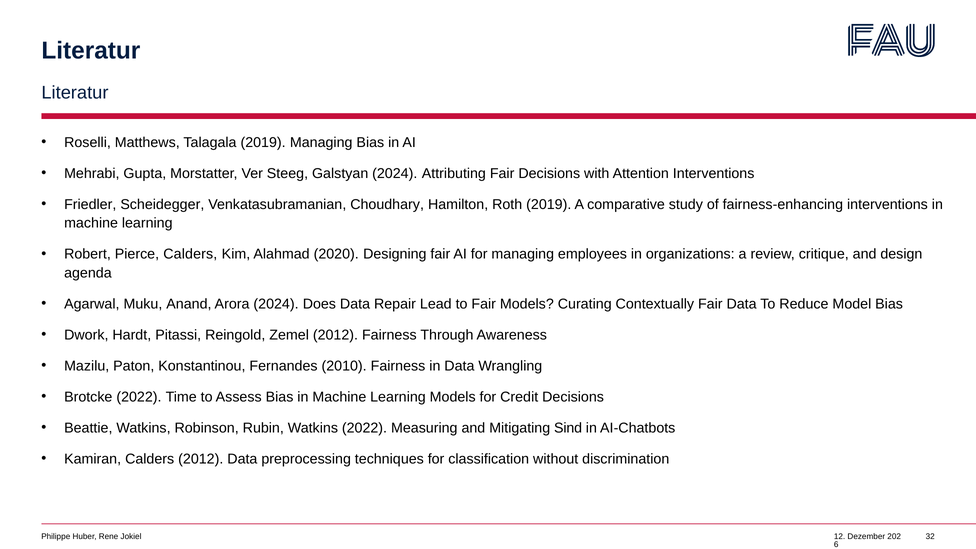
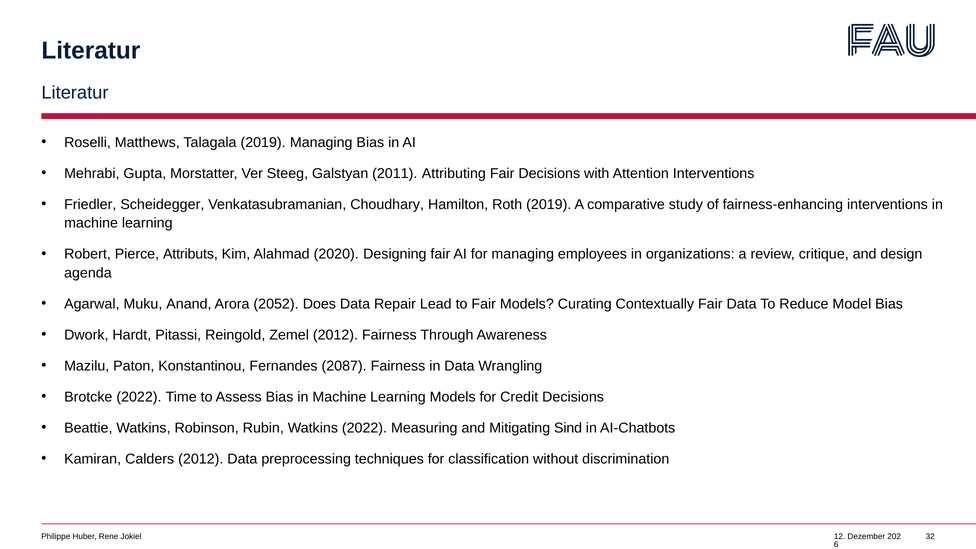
Galstyan 2024: 2024 -> 2011 (395, 173)
Pierce Calders: Calders -> Attributs (190, 254)
Arora 2024: 2024 -> 2052 (276, 304)
2010: 2010 -> 2087 (344, 366)
